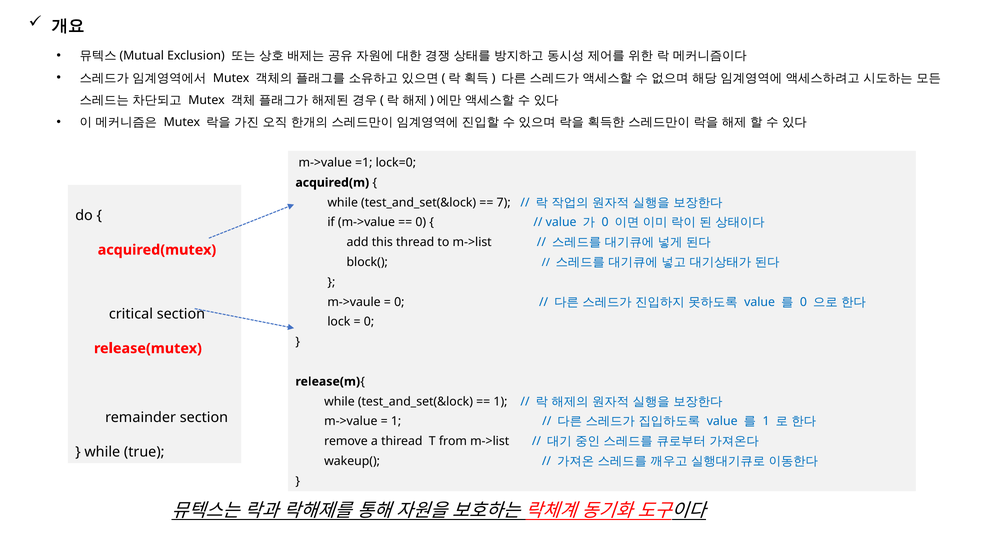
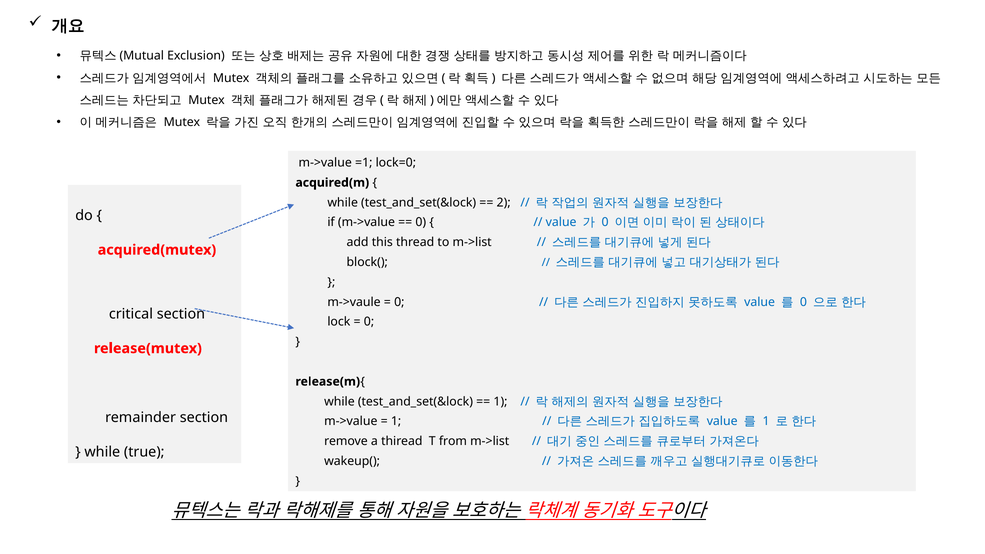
7: 7 -> 2 (504, 203)
